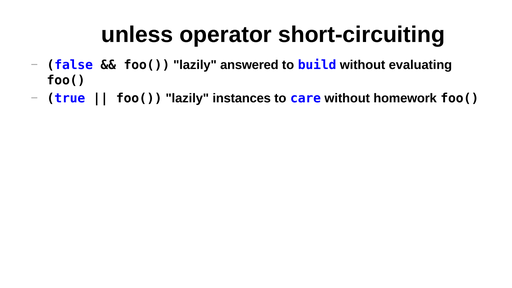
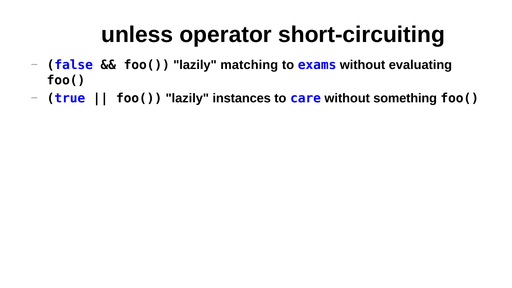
answered: answered -> matching (249, 65)
build: build -> exams (317, 65)
homework: homework -> something (405, 98)
